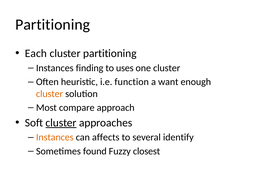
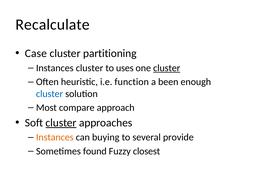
Partitioning: Partitioning -> Recalculate (53, 25)
Each: Each -> Case (36, 54)
Instances finding: finding -> cluster (90, 68)
cluster underline: none -> present (167, 68)
want: want -> been (168, 82)
cluster colour: orange -> blue (50, 94)
affects: affects -> buying (106, 137)
identify: identify -> provide (178, 137)
